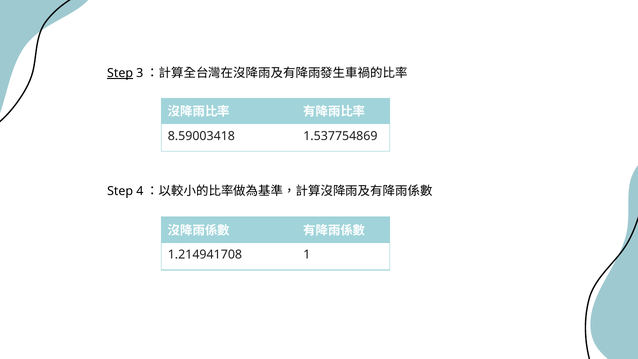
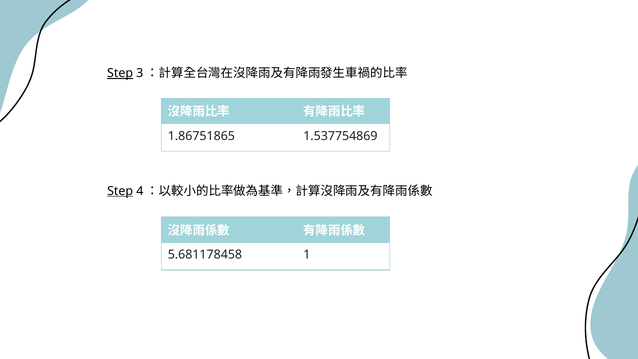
8.59003418: 8.59003418 -> 1.86751865 (201, 136)
Step underline: none -> present (120, 191)
1.214941708: 1.214941708 -> 5.681178458 (205, 255)
